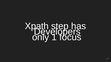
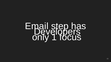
Xpath: Xpath -> Email (37, 26)
